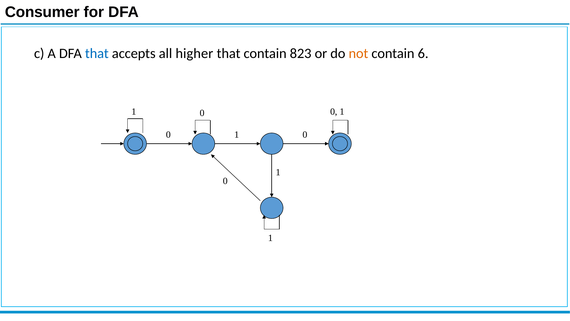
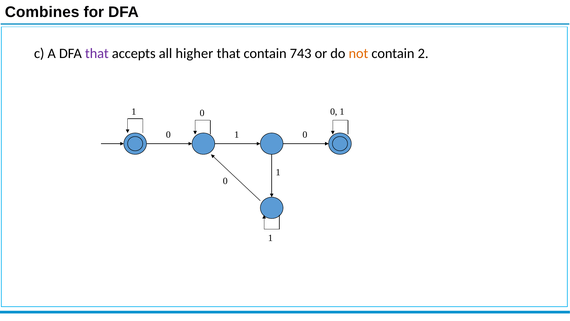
Consumer: Consumer -> Combines (42, 12)
that colour: blue -> purple (97, 53)
823: 823 -> 743 (301, 53)
6: 6 -> 2 (423, 53)
